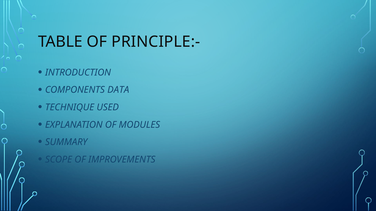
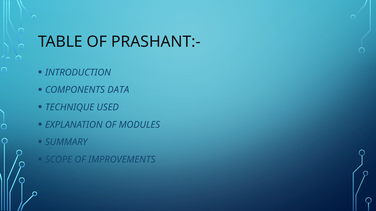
PRINCIPLE:-: PRINCIPLE:- -> PRASHANT:- (156, 42)
